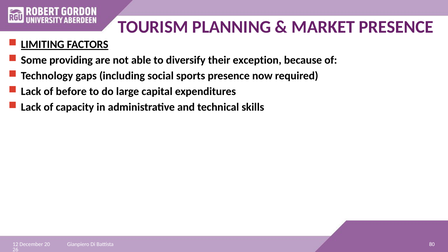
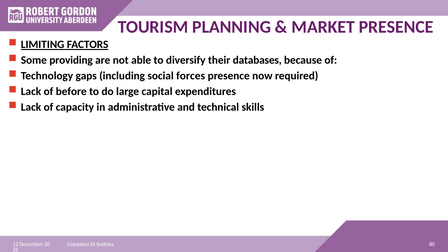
exception: exception -> databases (257, 60)
sports: sports -> forces (191, 76)
